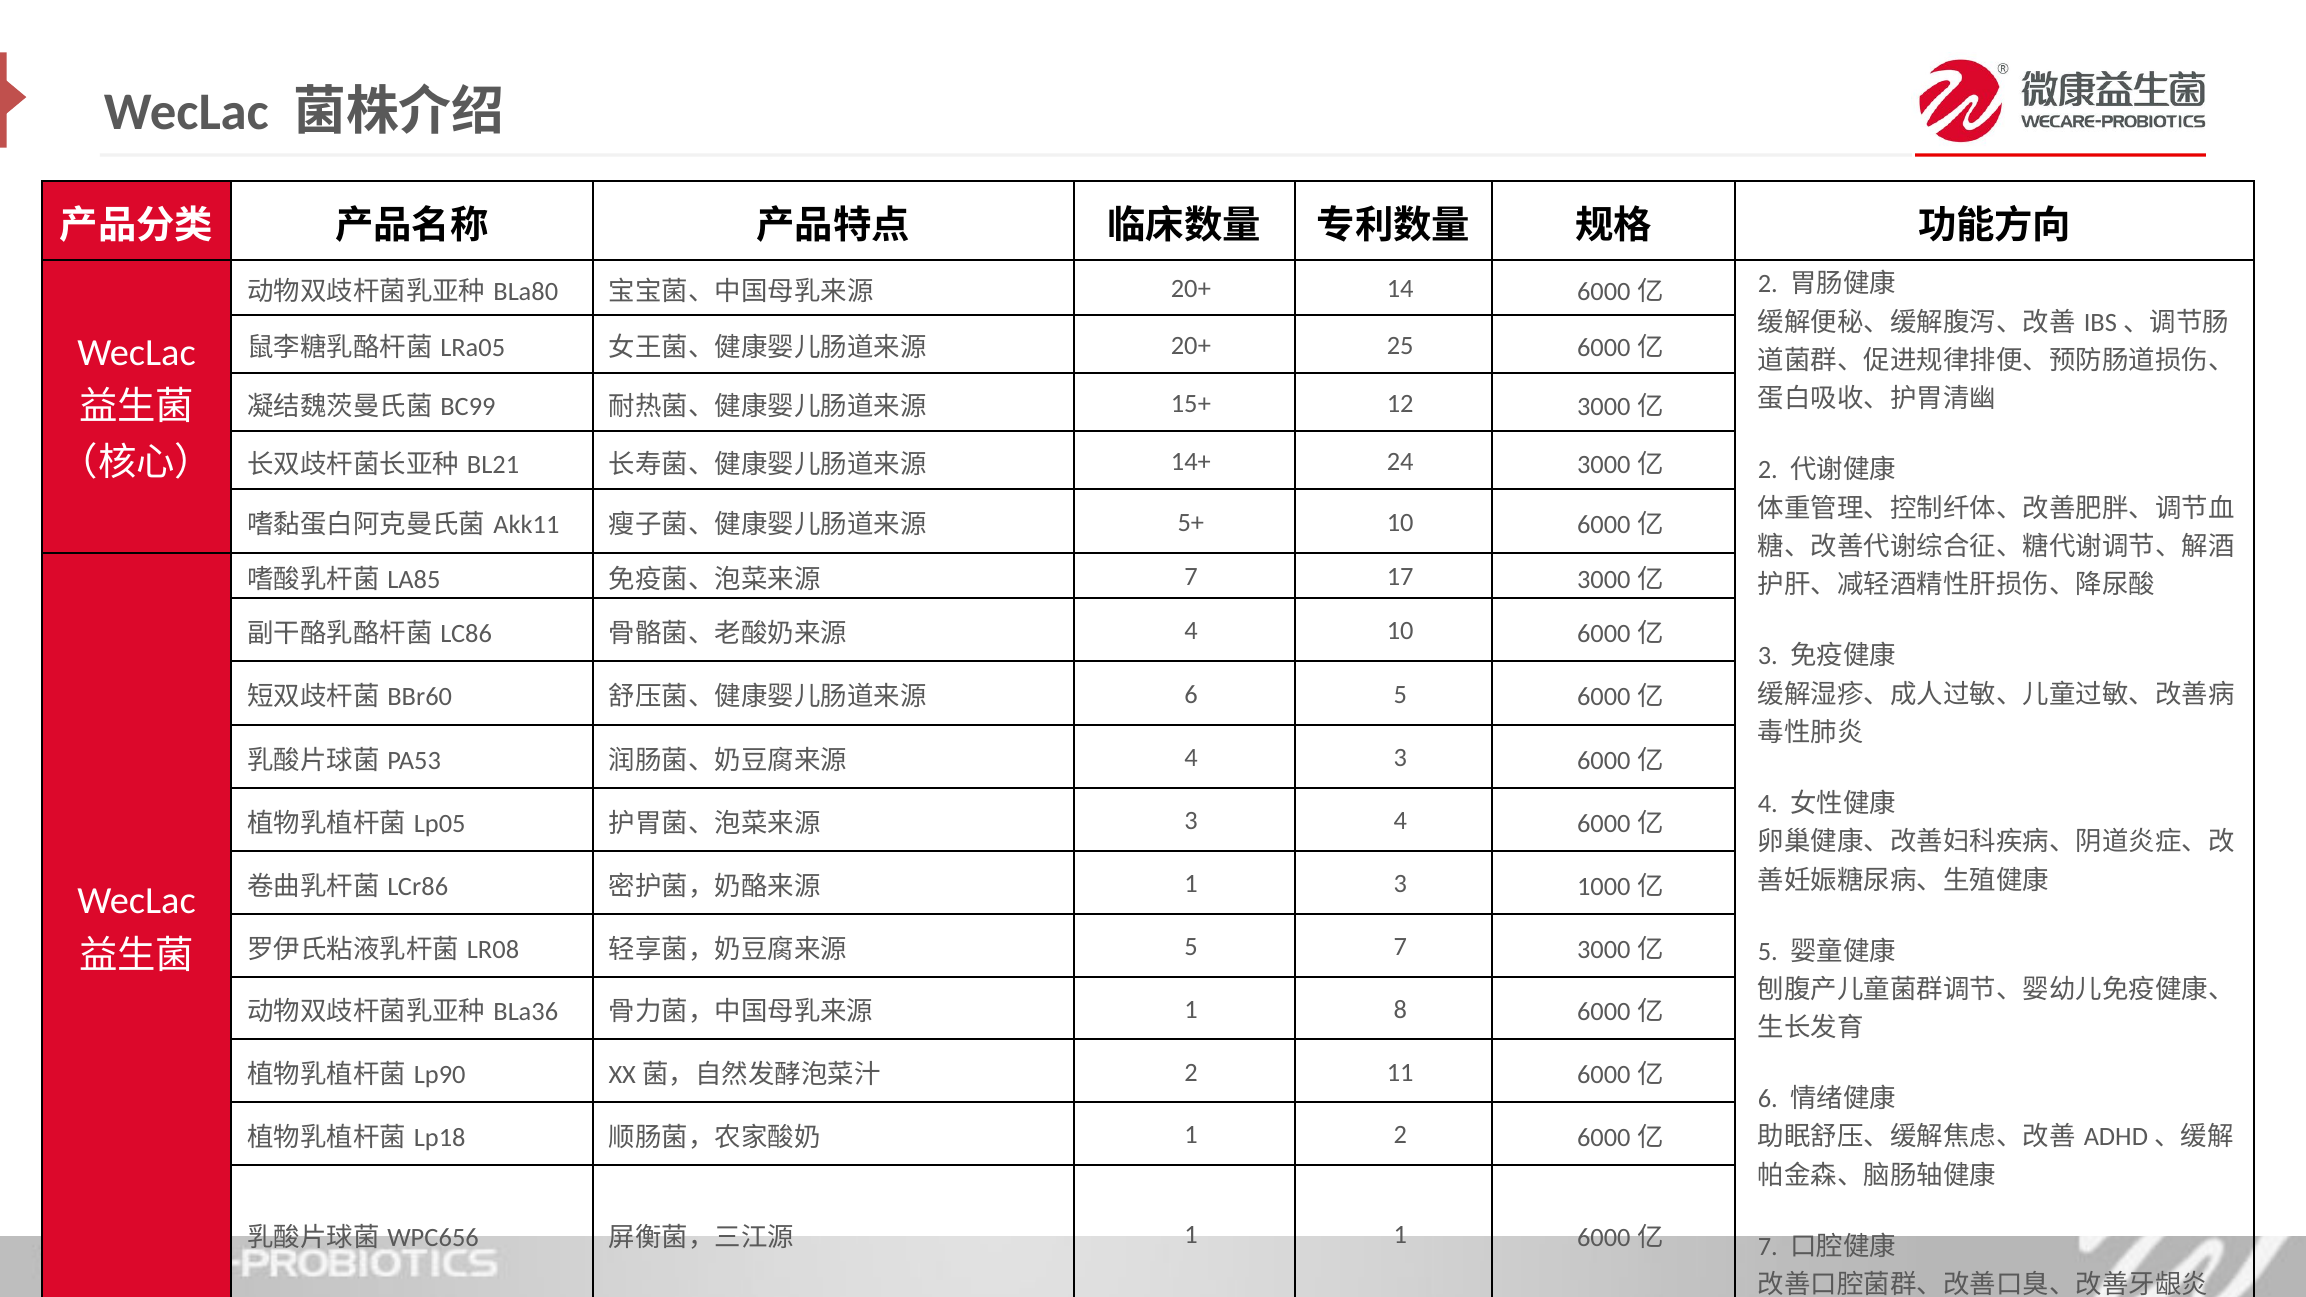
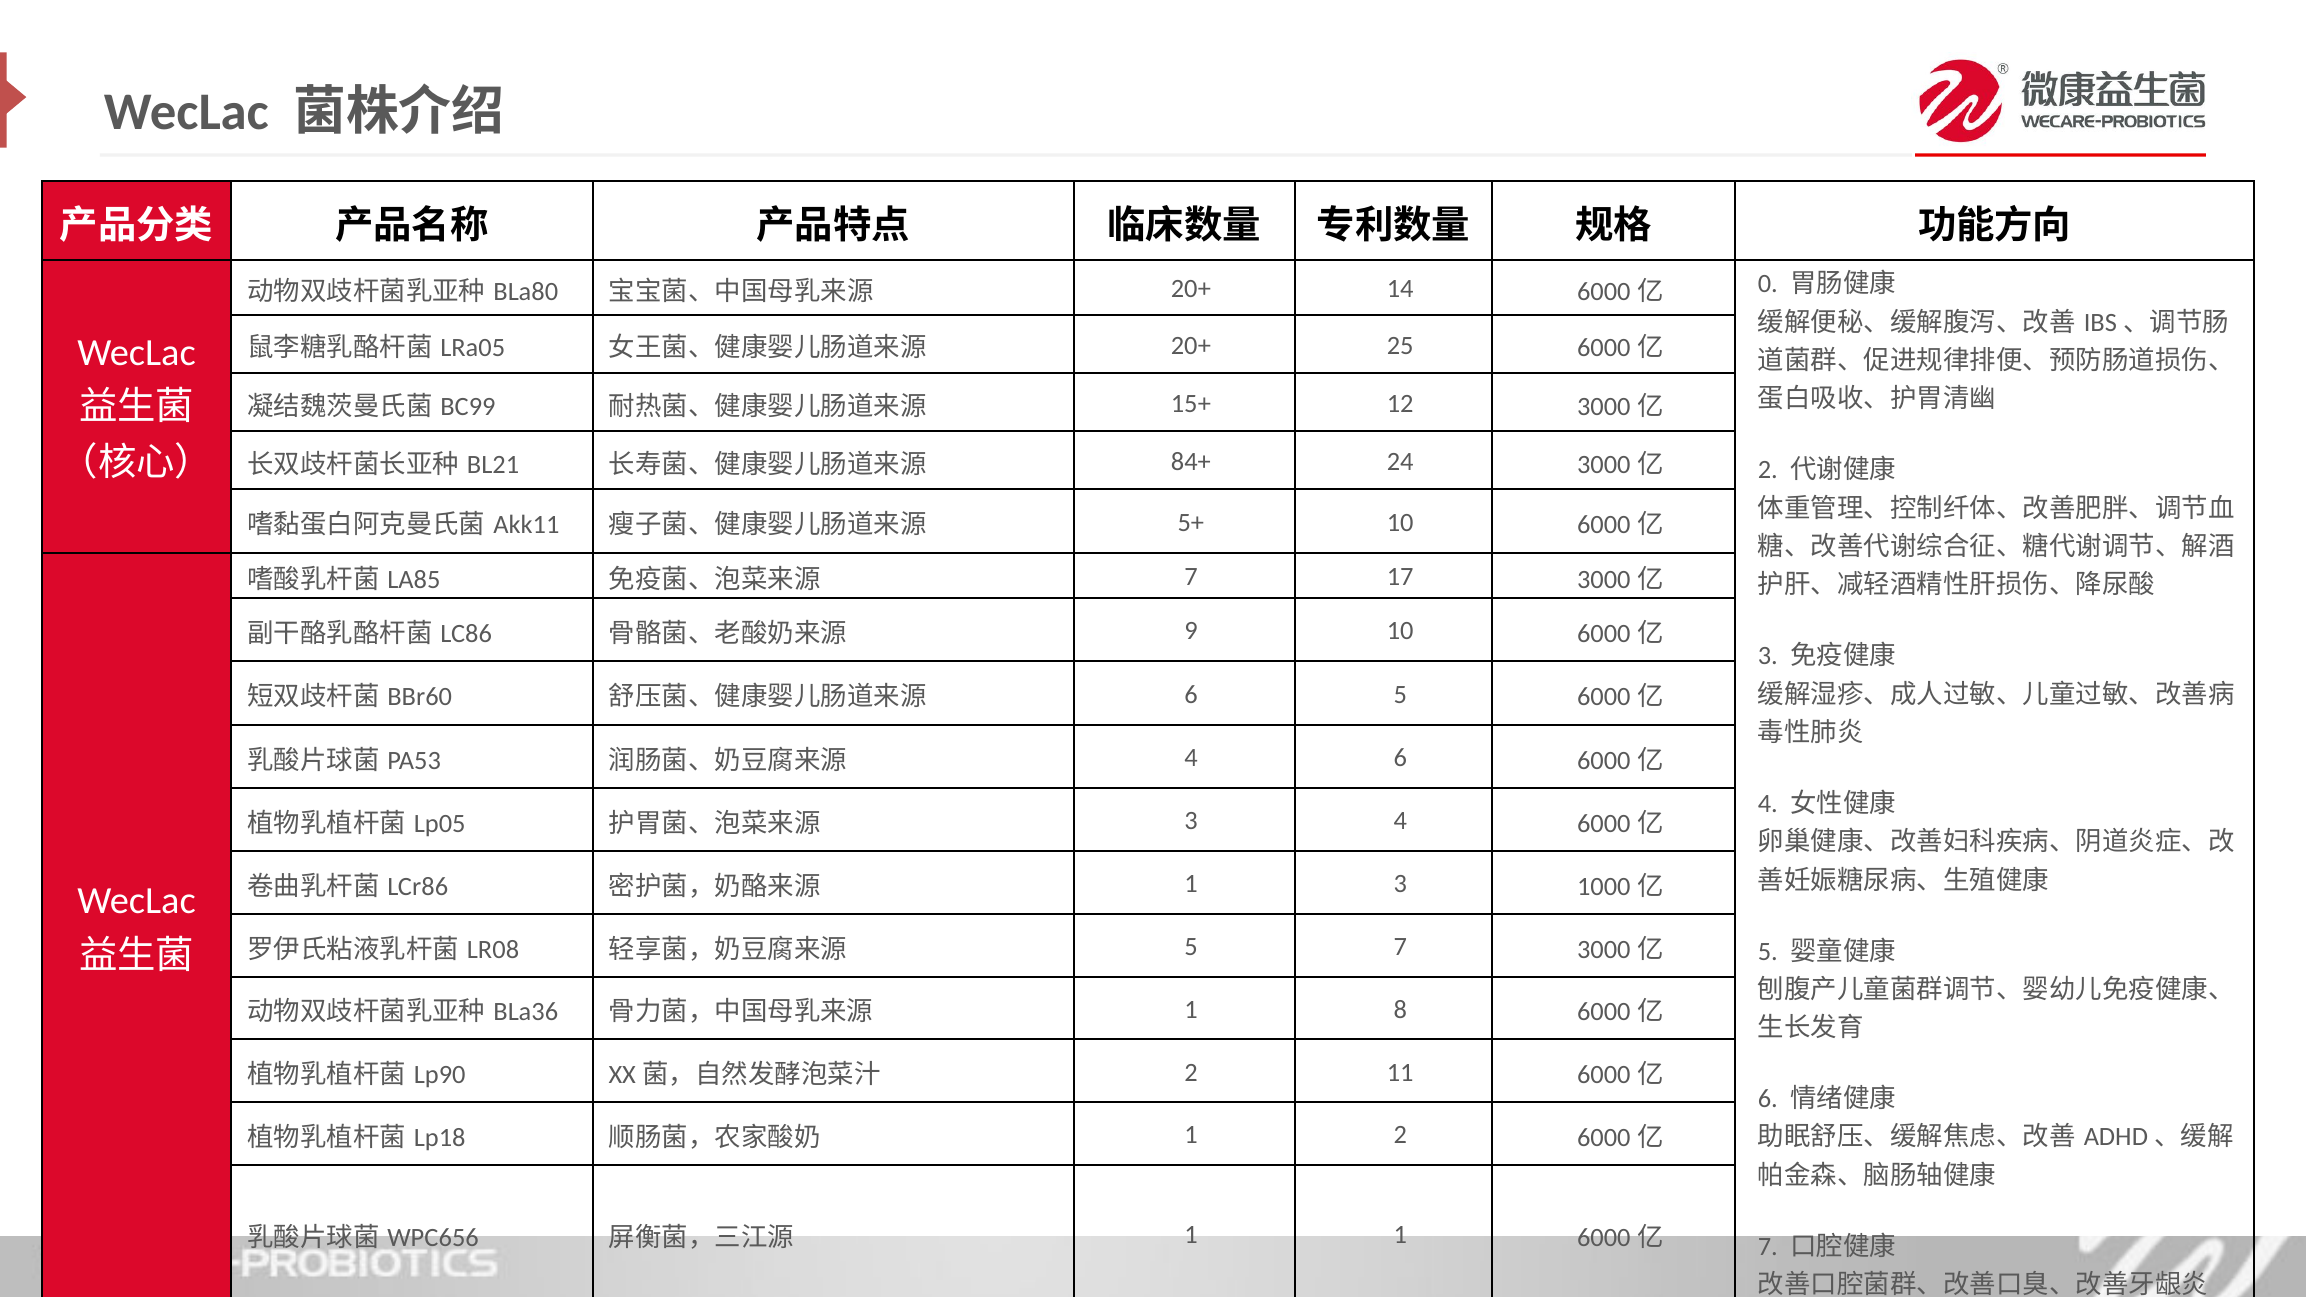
2: 2 -> 0 (1768, 284)
14+: 14+ -> 84+ (1191, 462)
4: 4 -> 9 (1191, 631)
4 3: 3 -> 6 (1400, 758)
